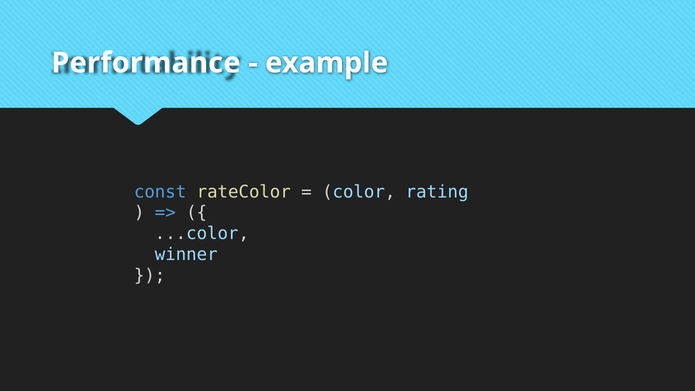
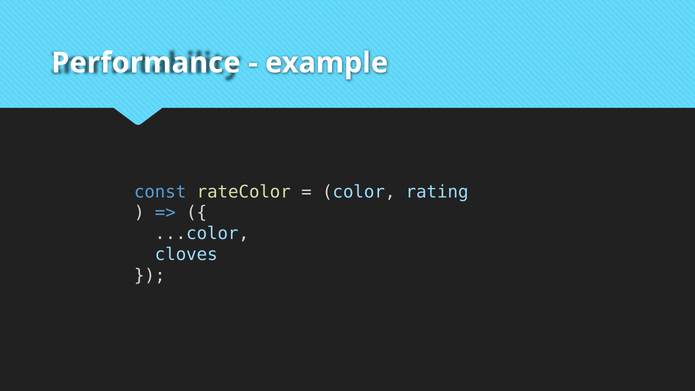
winner: winner -> cloves (186, 254)
